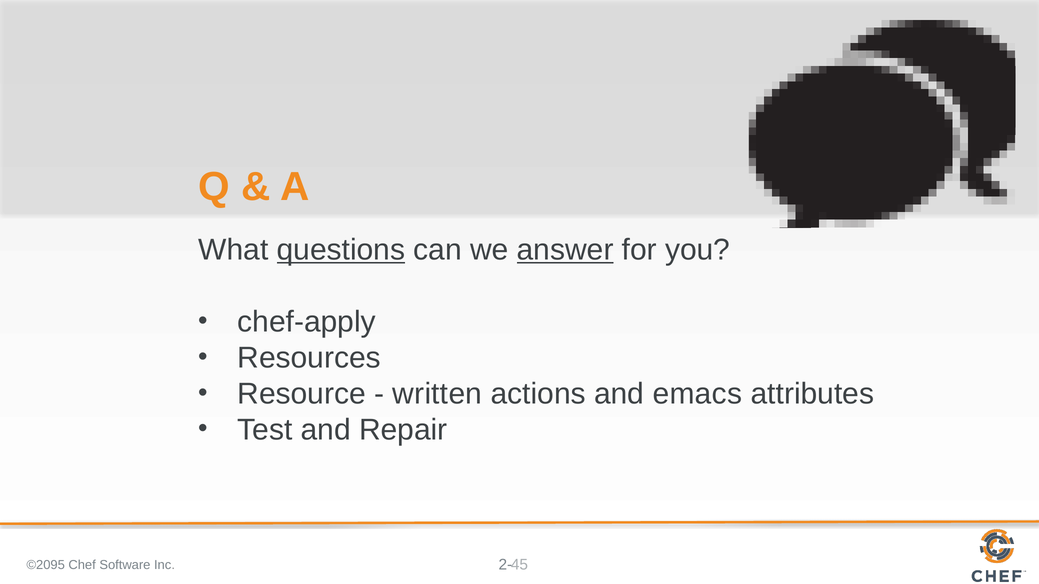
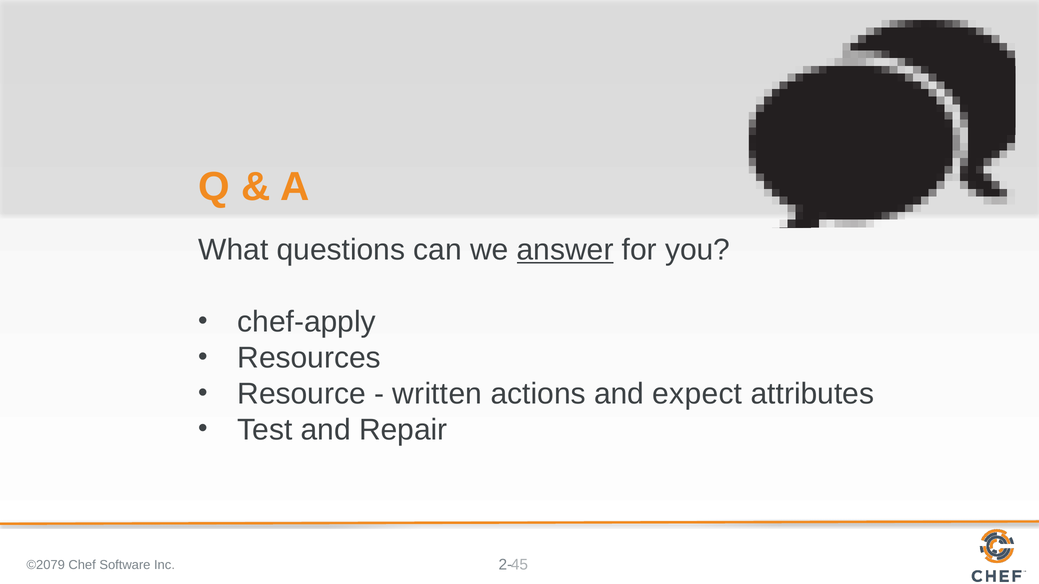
questions underline: present -> none (341, 250)
emacs: emacs -> expect (697, 394)
©2095: ©2095 -> ©2079 (46, 565)
